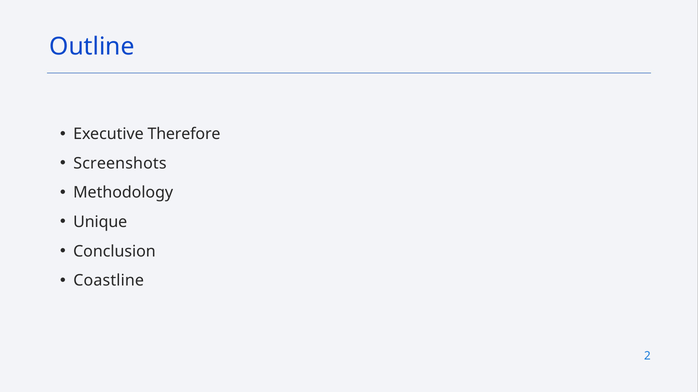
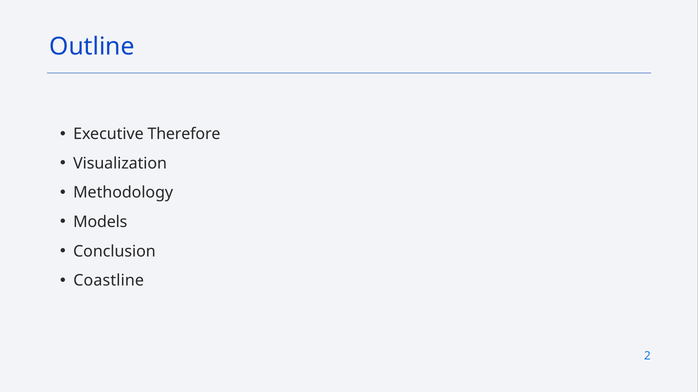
Screenshots: Screenshots -> Visualization (120, 164)
Unique: Unique -> Models (100, 222)
